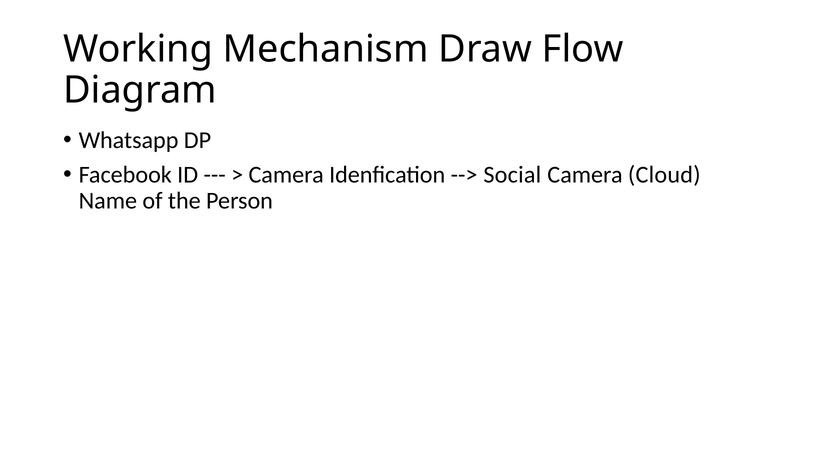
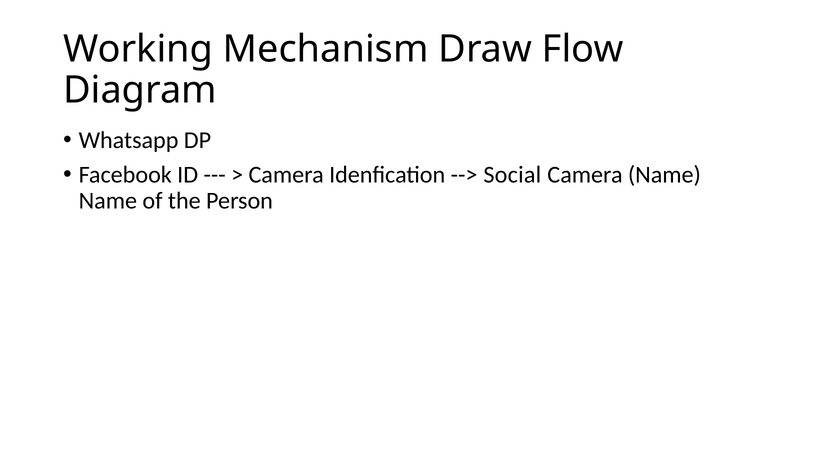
Camera Cloud: Cloud -> Name (664, 175)
